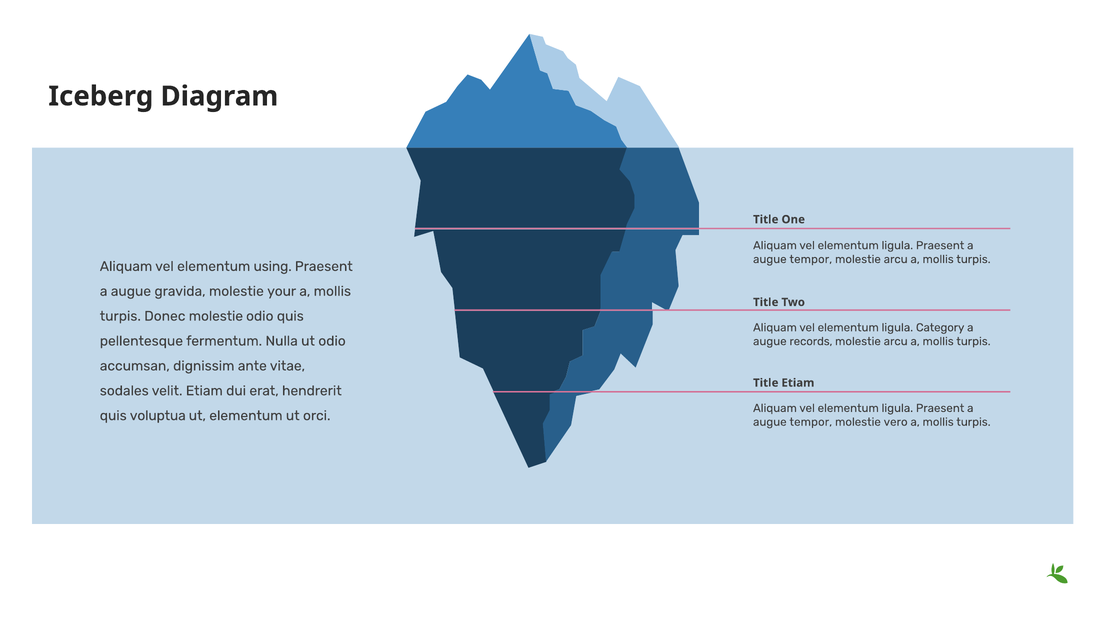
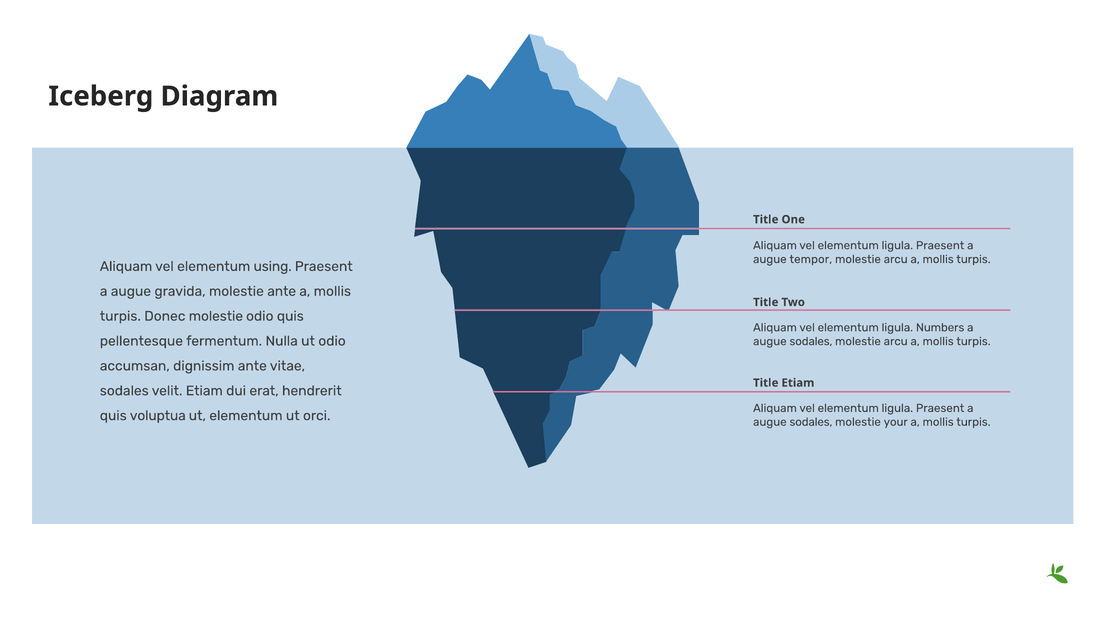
molestie your: your -> ante (282, 291)
Category: Category -> Numbers (940, 328)
records: records -> sodales (811, 341)
tempor: tempor -> sodales (811, 422)
vero: vero -> your (896, 422)
